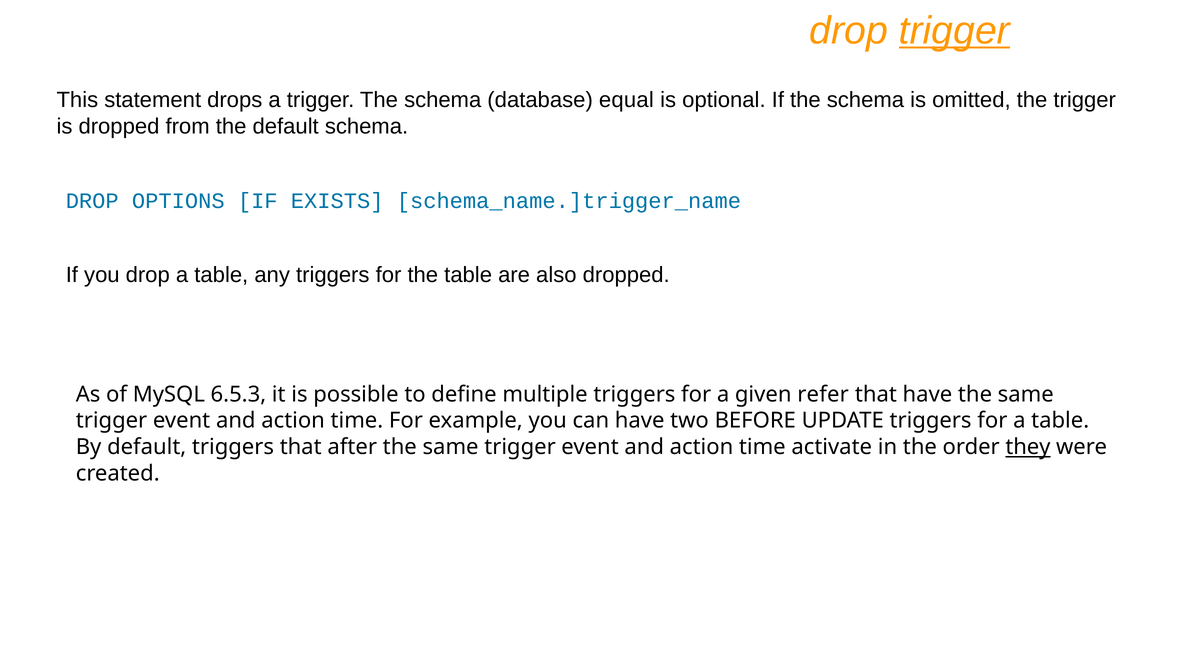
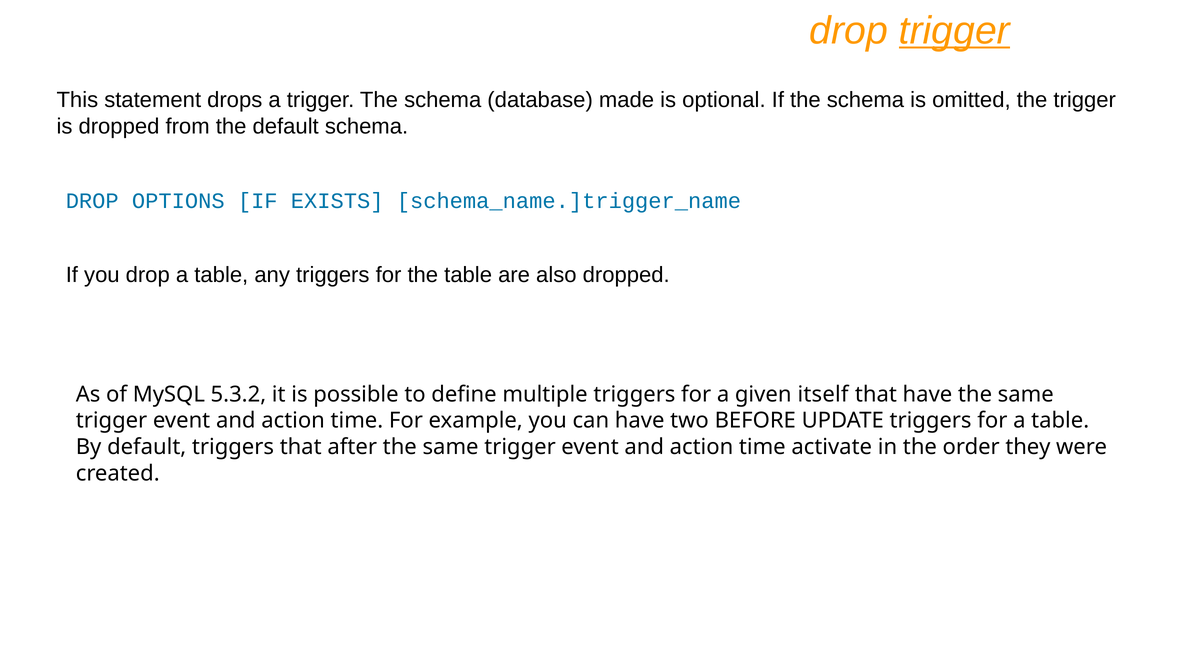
equal: equal -> made (627, 100)
6.5.3: 6.5.3 -> 5.3.2 (238, 394)
refer: refer -> itself (823, 394)
they underline: present -> none (1028, 447)
